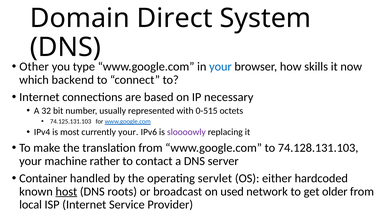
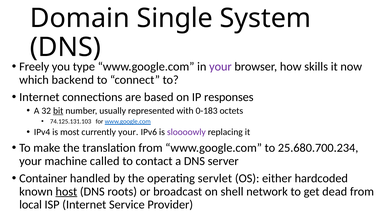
Direct: Direct -> Single (175, 18)
Other: Other -> Freely (34, 67)
your colour: blue -> purple (220, 67)
necessary: necessary -> responses (229, 97)
bit underline: none -> present (58, 111)
0-515: 0-515 -> 0-183 (207, 111)
74.128.131.103: 74.128.131.103 -> 25.680.700.234 (318, 148)
rather: rather -> called (105, 161)
used: used -> shell (232, 192)
older: older -> dead (335, 192)
